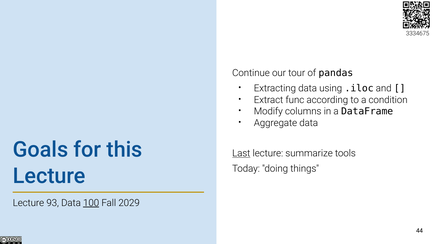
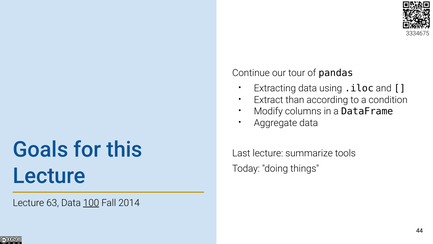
func: func -> than (295, 100)
Last underline: present -> none (241, 153)
93: 93 -> 63 (53, 203)
2029: 2029 -> 2014 (129, 203)
